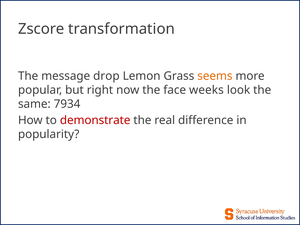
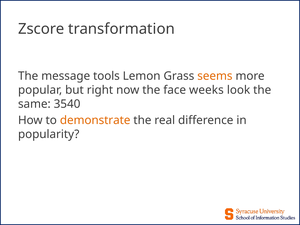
drop: drop -> tools (106, 76)
7934: 7934 -> 3540 (67, 104)
demonstrate colour: red -> orange (95, 120)
